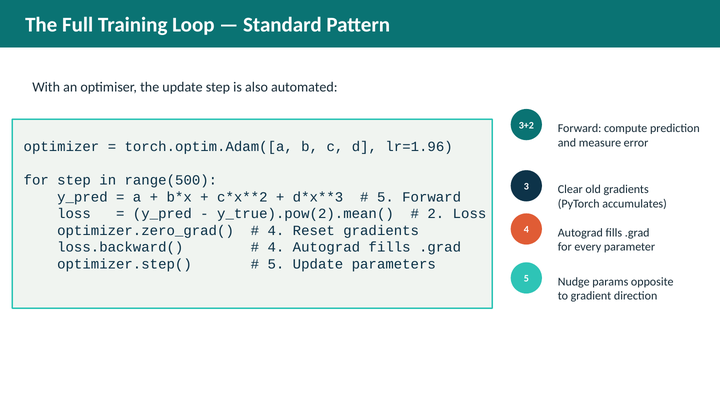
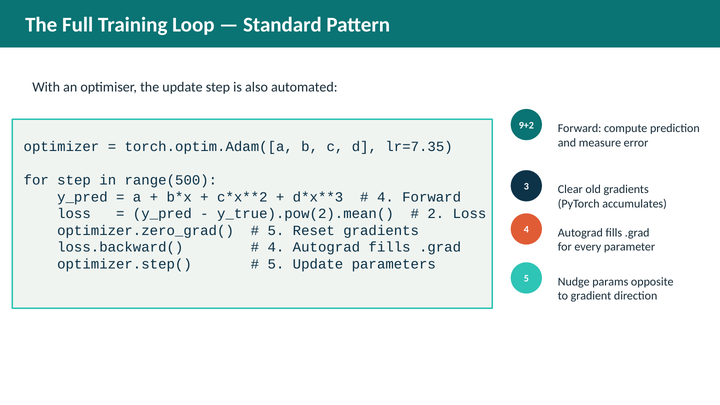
3+2: 3+2 -> 9+2 (526, 125)
lr=1.96: lr=1.96 -> lr=7.35 (419, 146)
5: 5 -> 4 (385, 197)
4: 4 -> 5 (276, 231)
